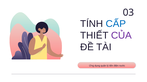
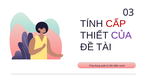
CẤP colour: blue -> red (116, 24)
